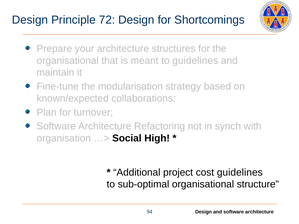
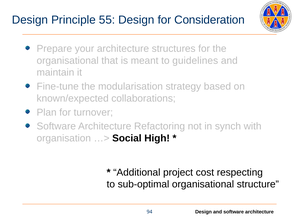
72: 72 -> 55 (107, 20)
Shortcomings: Shortcomings -> Consideration (210, 20)
cost guidelines: guidelines -> respecting (240, 173)
